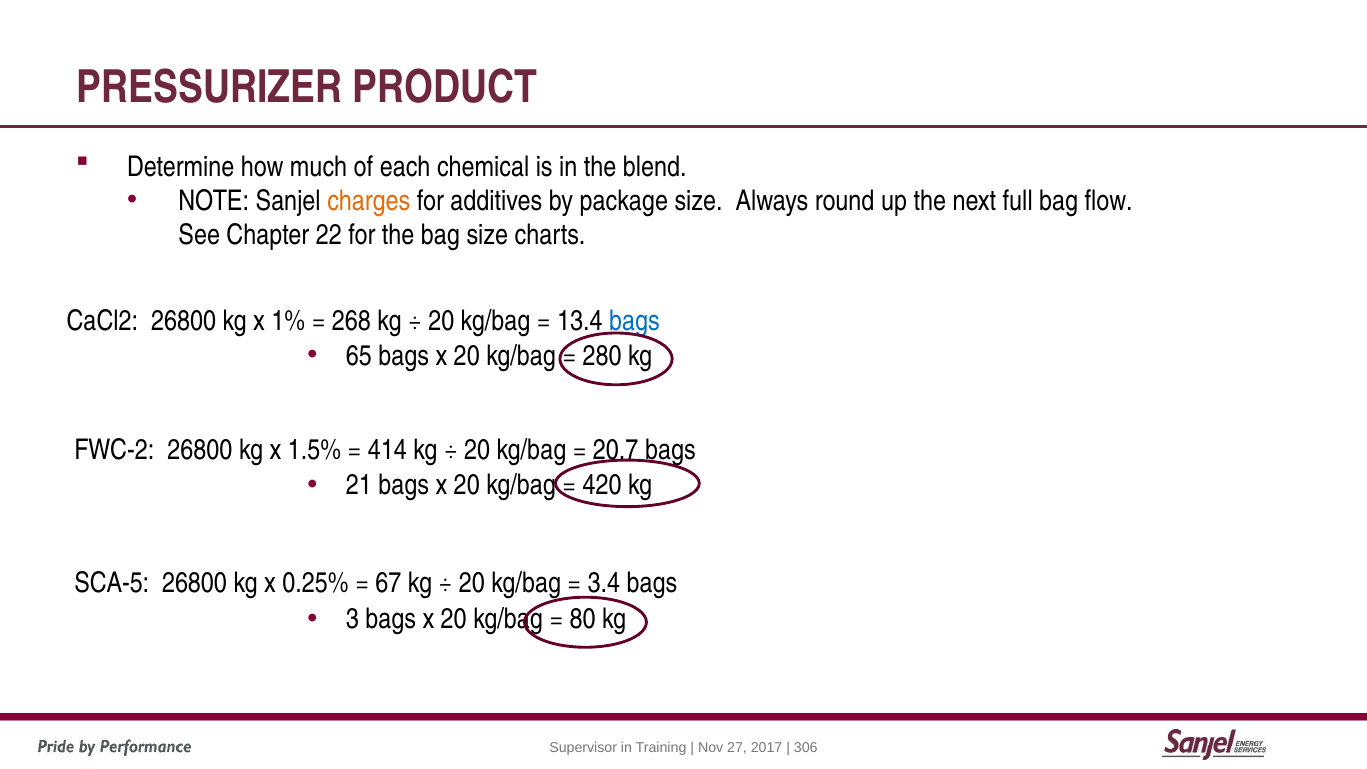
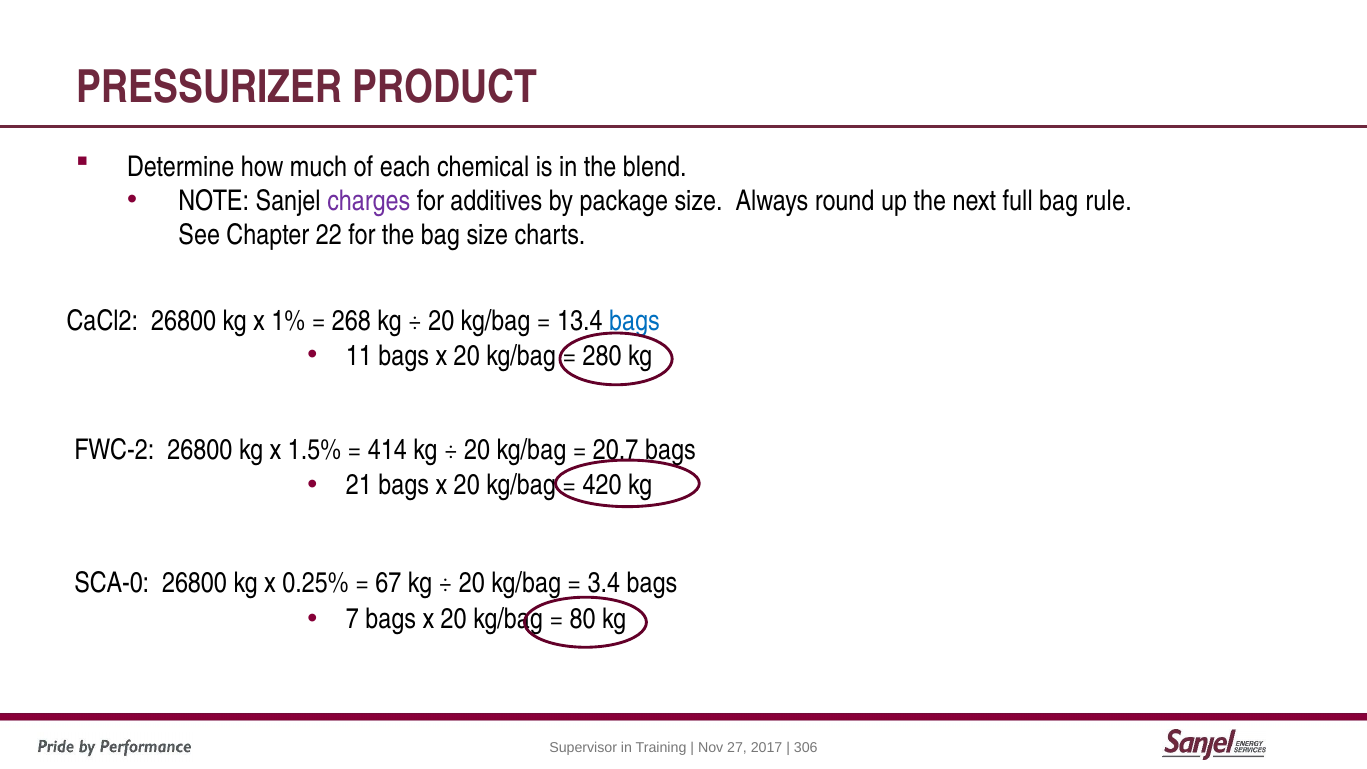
charges colour: orange -> purple (369, 201)
flow: flow -> rule (1109, 201)
65: 65 -> 11 (359, 356)
SCA-5: SCA-5 -> SCA-0 (112, 583)
3: 3 -> 7 (352, 619)
